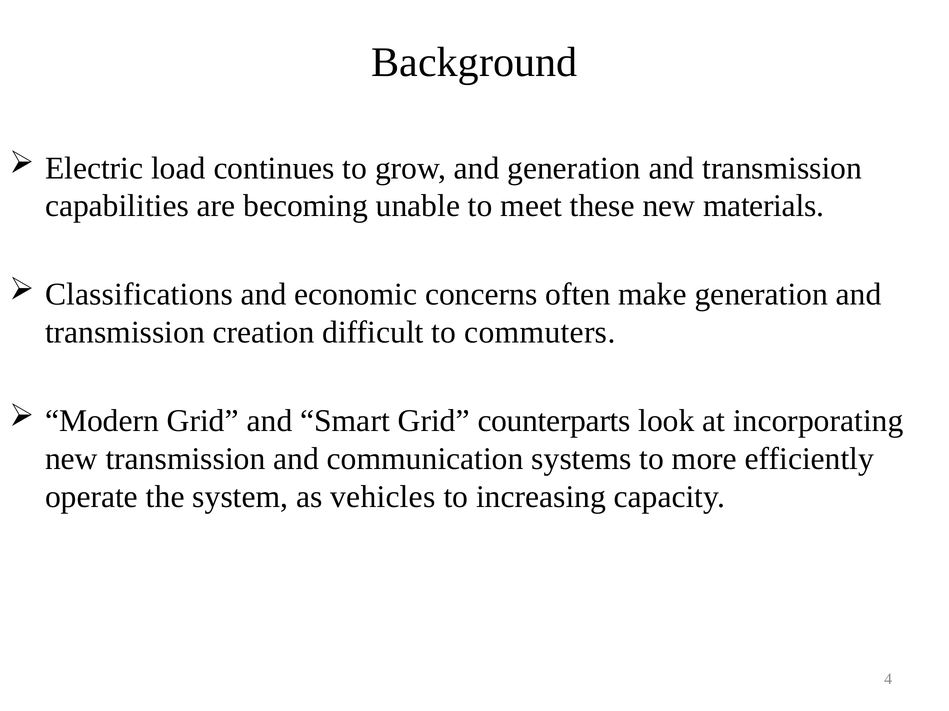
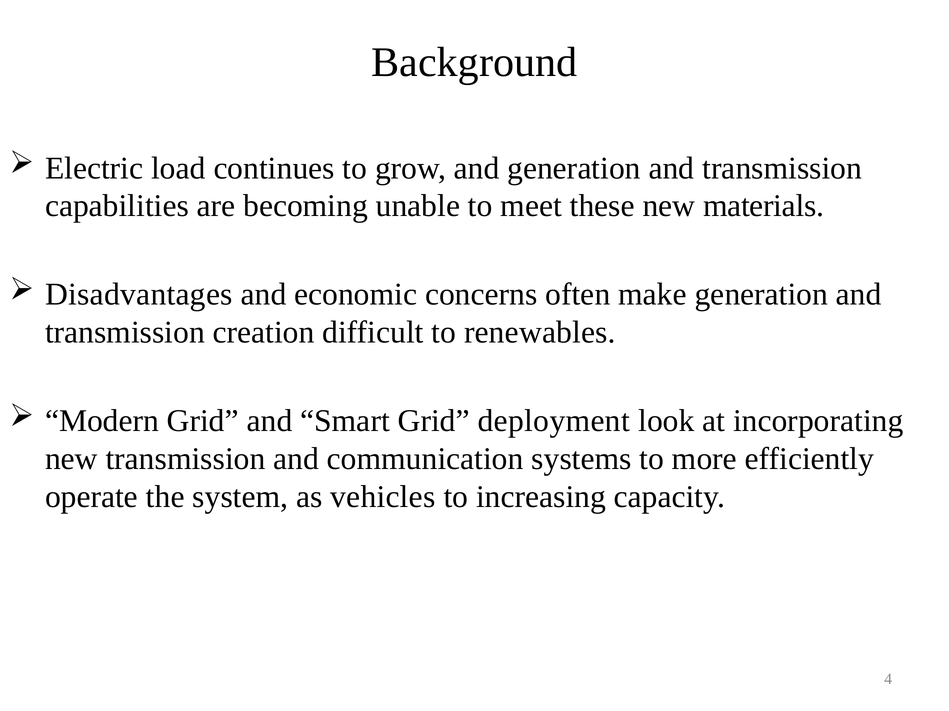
Classifications: Classifications -> Disadvantages (139, 295)
commuters: commuters -> renewables (540, 333)
counterparts: counterparts -> deployment (554, 421)
